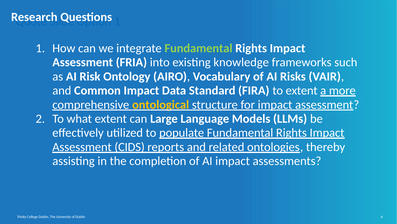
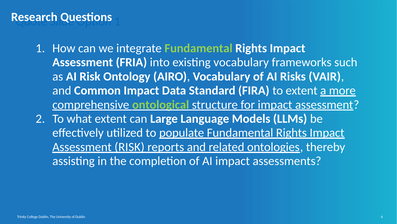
existing knowledge: knowledge -> vocabulary (241, 62)
ontological colour: yellow -> light green (161, 104)
Assessment CIDS: CIDS -> RISK (129, 147)
